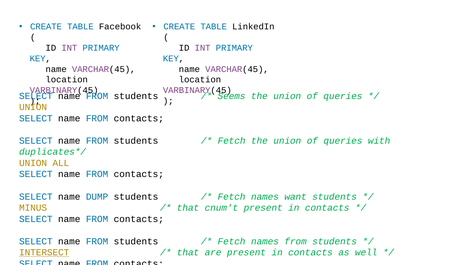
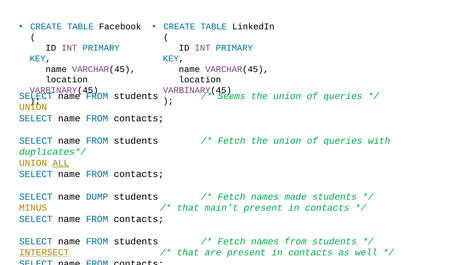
ALL underline: none -> present (61, 163)
want: want -> made (296, 196)
cnum't: cnum't -> main't (221, 207)
